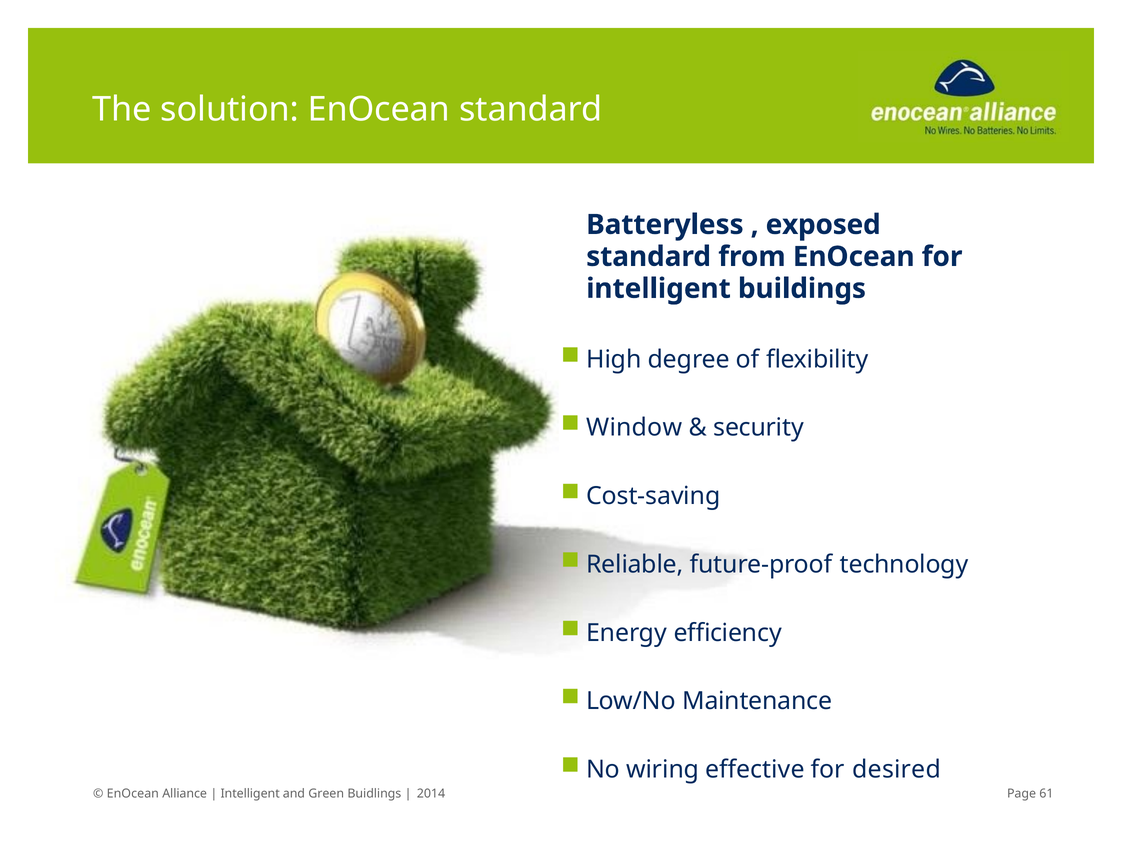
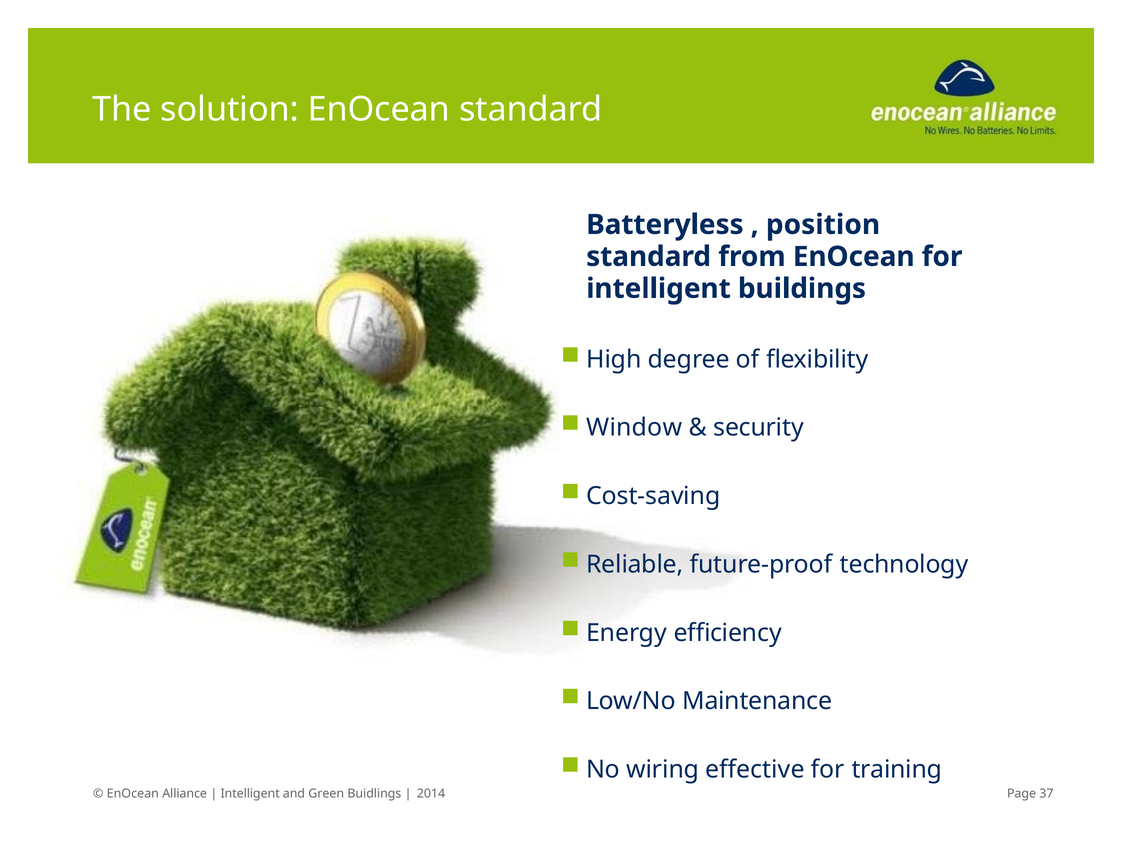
exposed: exposed -> position (823, 225)
desired: desired -> training (897, 770)
61: 61 -> 37 (1046, 794)
